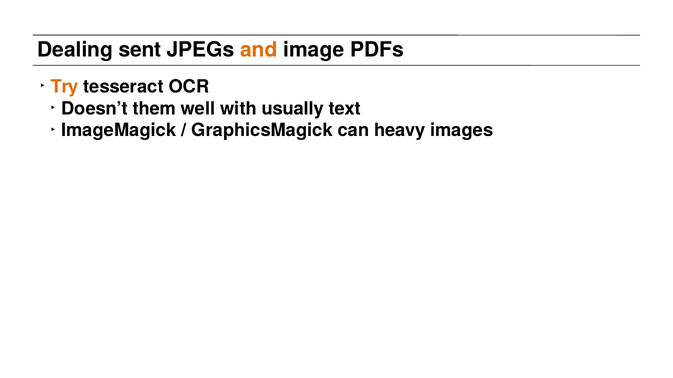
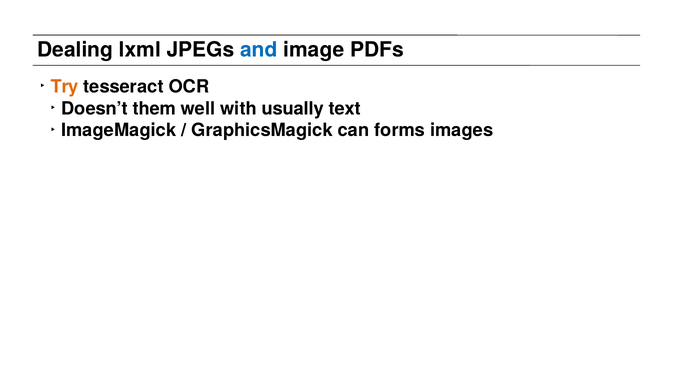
sent: sent -> lxml (140, 50)
and colour: orange -> blue (259, 50)
heavy: heavy -> forms (400, 130)
